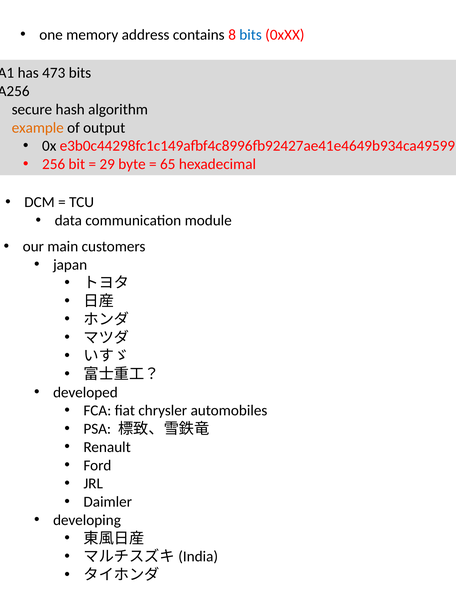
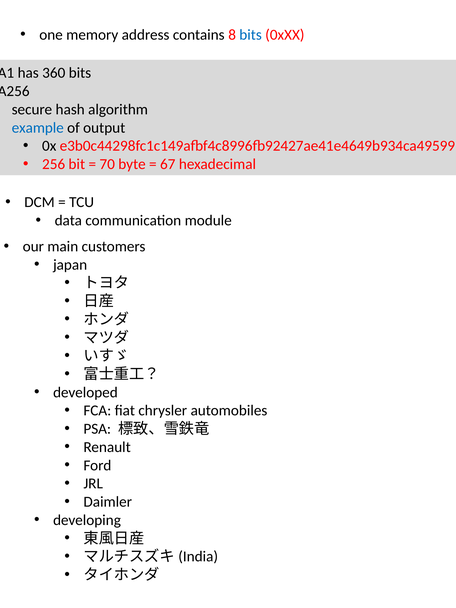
473: 473 -> 360 (54, 73)
example colour: orange -> blue (38, 128)
29: 29 -> 70 (107, 164)
65: 65 -> 67 (168, 164)
